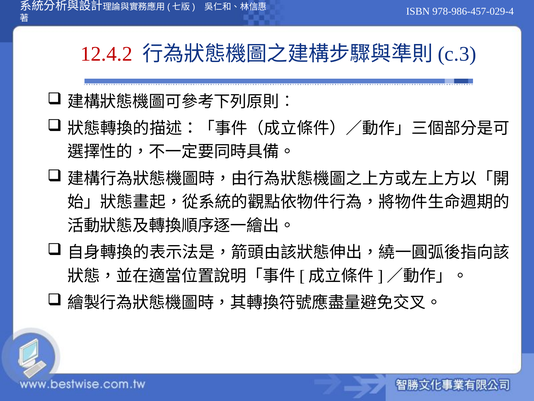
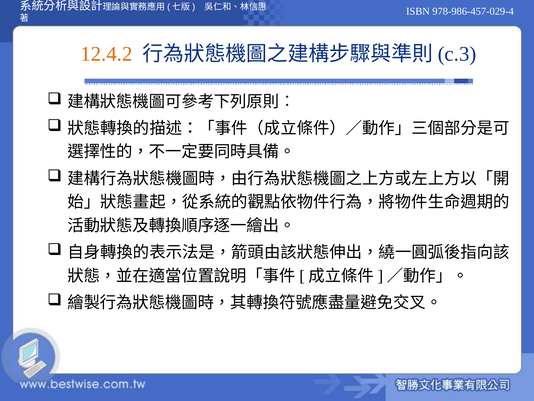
12.4.2 colour: red -> orange (106, 54)
